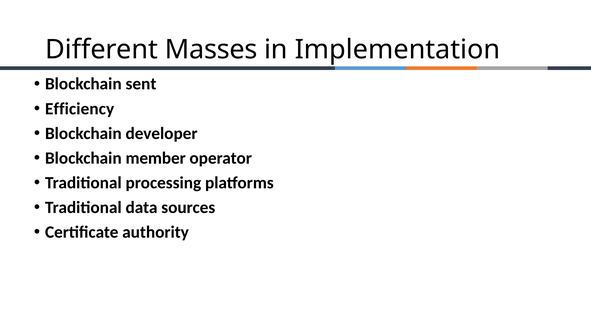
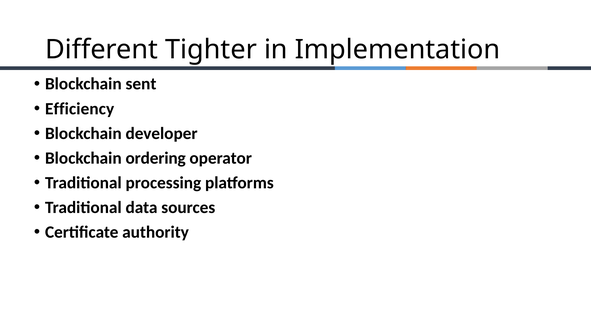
Masses: Masses -> Tighter (211, 50)
member: member -> ordering (156, 158)
